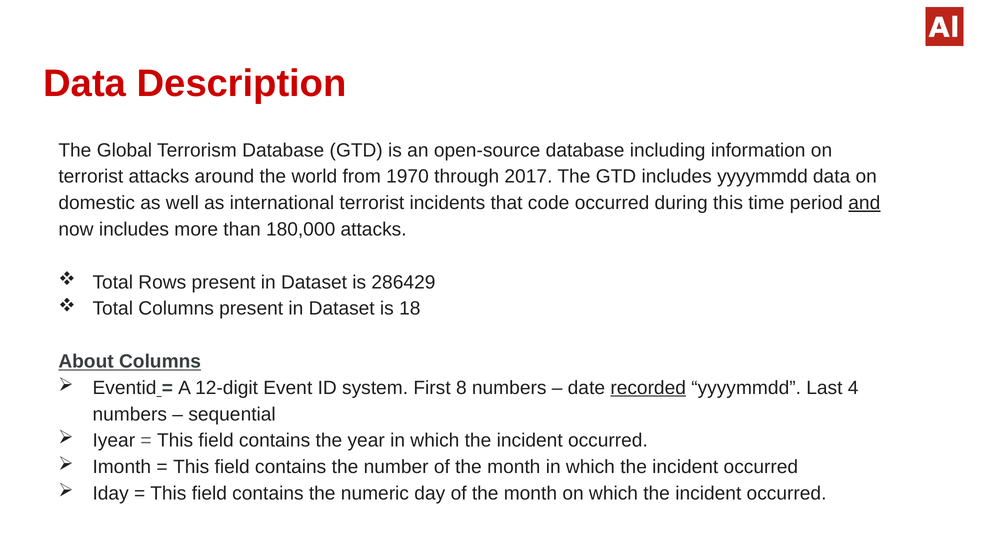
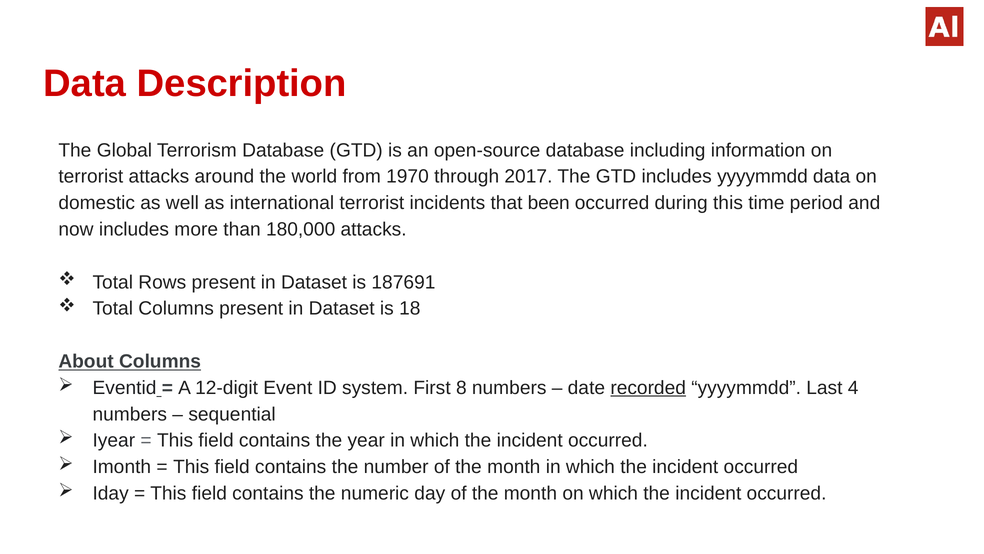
code: code -> been (549, 203)
and underline: present -> none (864, 203)
286429: 286429 -> 187691 (403, 282)
